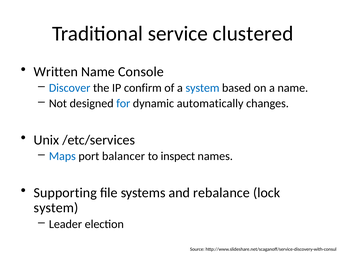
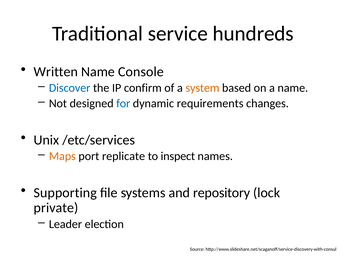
clustered: clustered -> hundreds (253, 33)
system colour: blue -> orange (202, 88)
automatically: automatically -> requirements (210, 103)
Maps colour: blue -> orange (62, 156)
balancer: balancer -> replicate (124, 156)
rebalance: rebalance -> repository (222, 192)
system: system -> private (56, 207)
